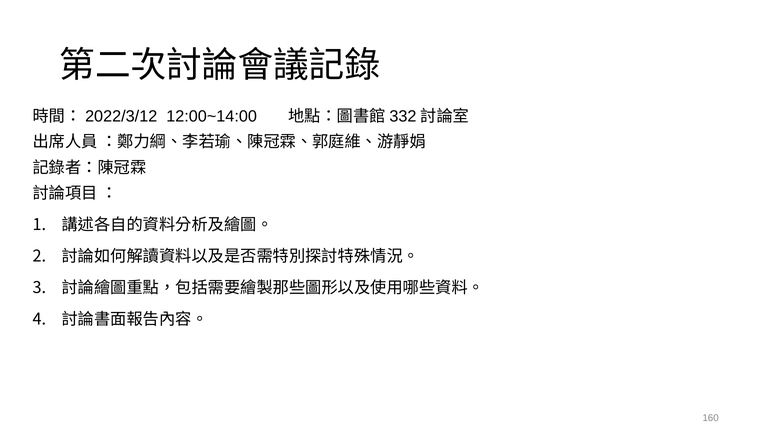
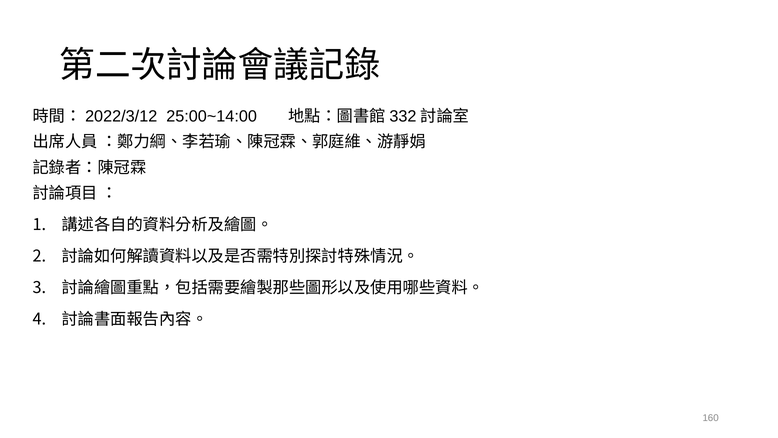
12:00~14:00: 12:00~14:00 -> 25:00~14:00 (212, 116)
